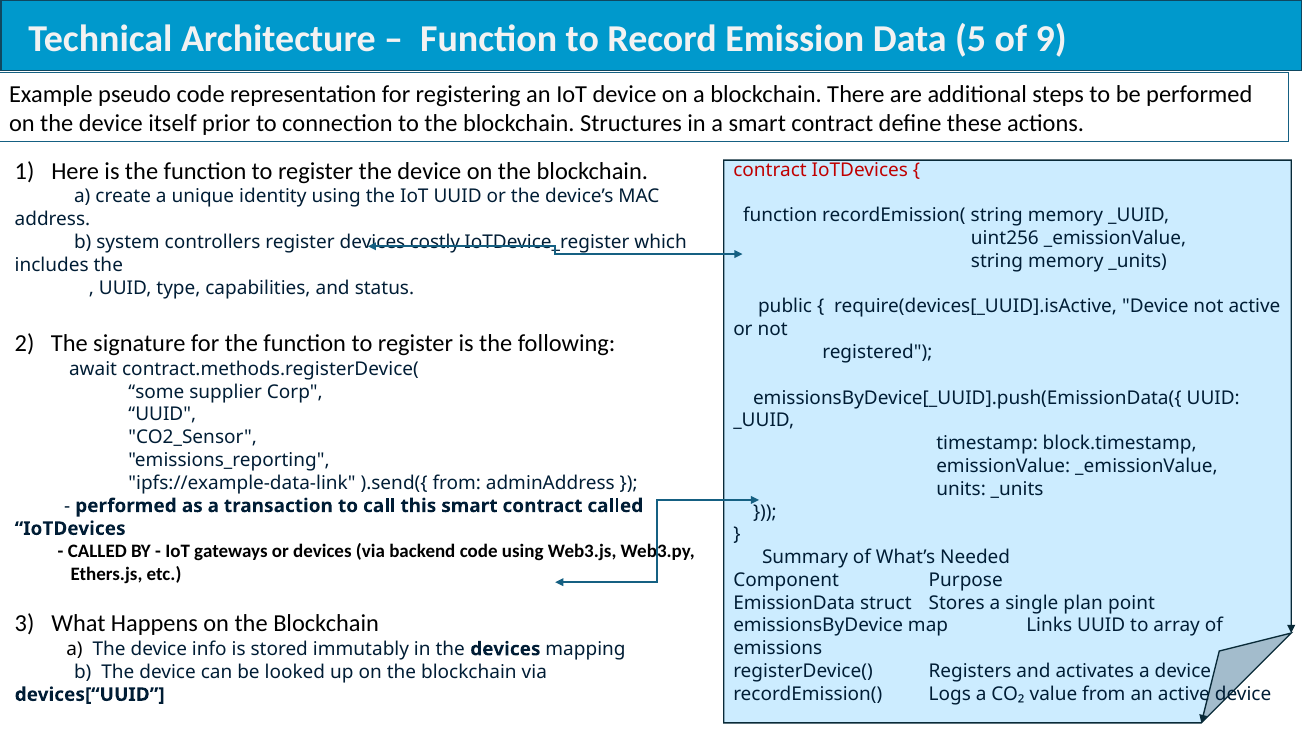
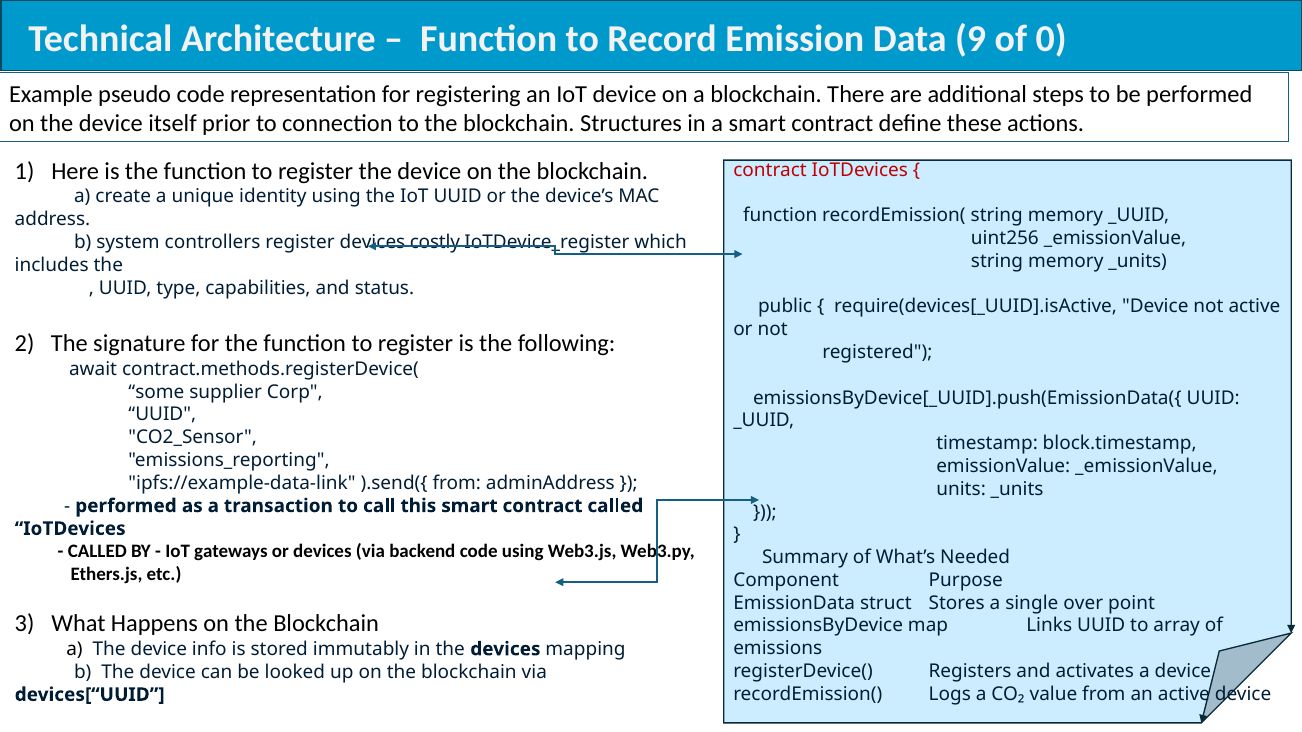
5: 5 -> 9 (971, 39)
9: 9 -> 0 (1051, 39)
plan: plan -> over (1083, 603)
